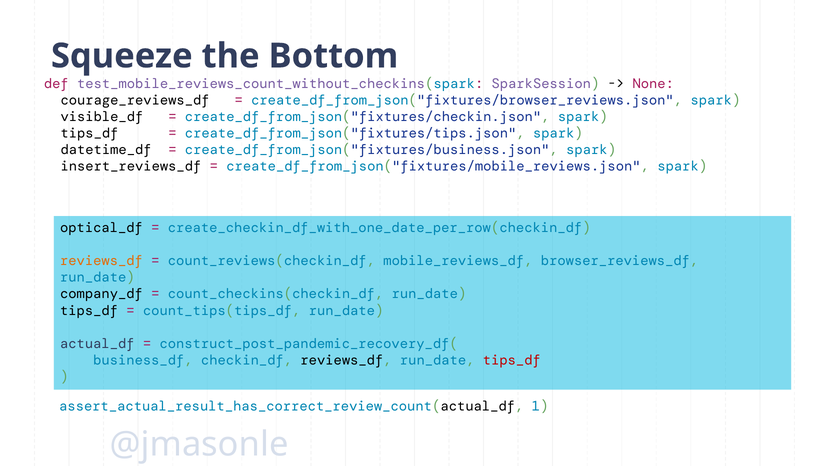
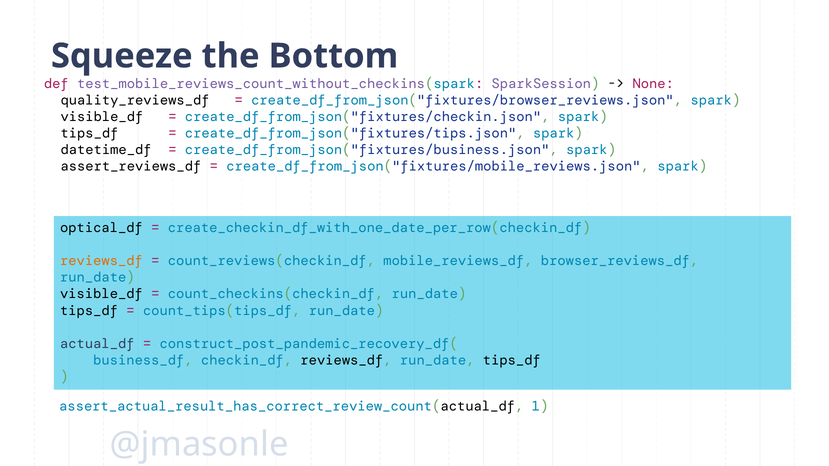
courage_reviews_df: courage_reviews_df -> quality_reviews_df (135, 100)
insert_reviews_df: insert_reviews_df -> assert_reviews_df (131, 166)
company_df: company_df -> visible_df (101, 294)
tips_df colour: red -> black (512, 360)
